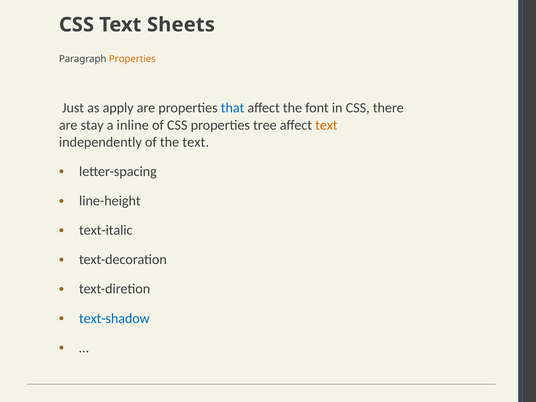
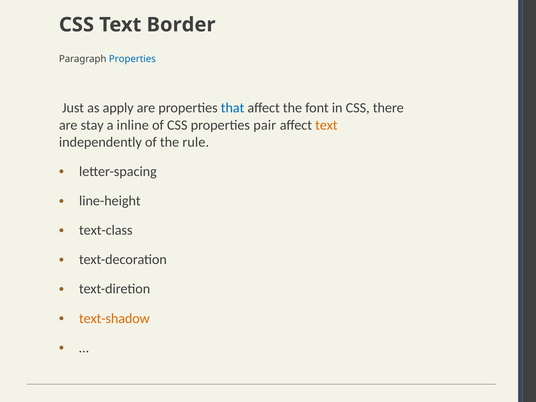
Sheets: Sheets -> Border (181, 25)
Properties colour: orange -> blue (132, 59)
tree: tree -> pair (265, 125)
the text: text -> rule (196, 142)
text-italic: text-italic -> text-class (106, 230)
text-shadow colour: blue -> orange (114, 318)
